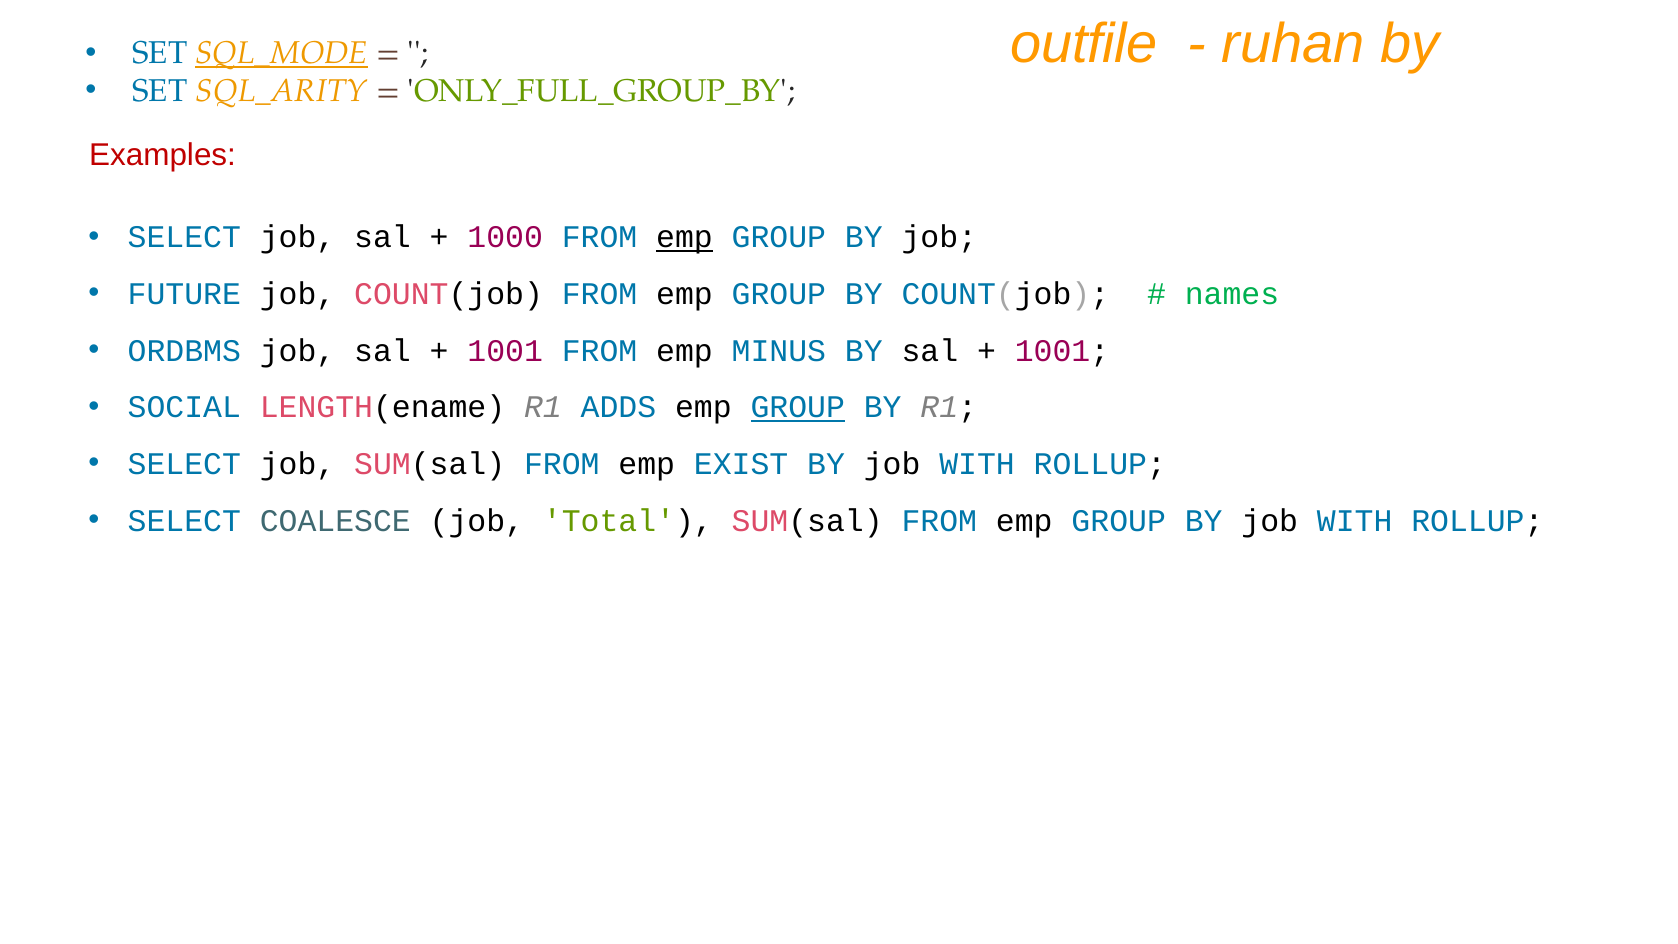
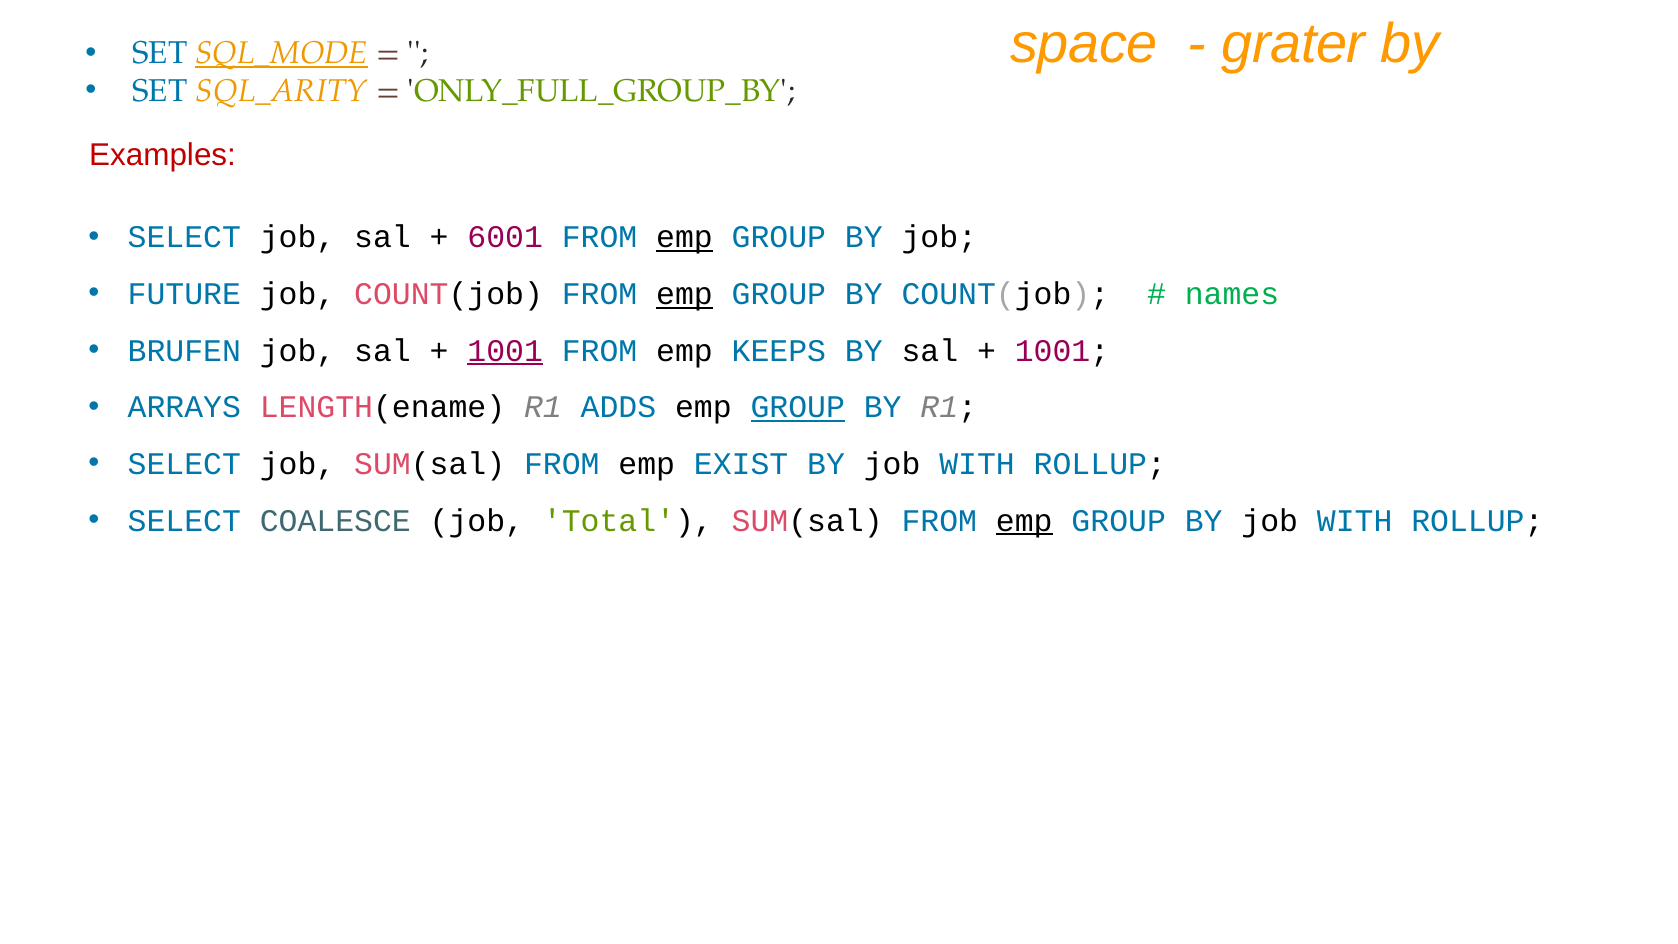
outfile: outfile -> space (1084, 44)
ruhan: ruhan -> grater (1294, 44)
1000: 1000 -> 6001 (505, 237)
emp underline: none -> present (685, 294)
ORDBMS: ORDBMS -> BRUFEN (184, 351)
1001 underline: none -> present (505, 351)
MINUS: MINUS -> KEEPS (779, 351)
SOCIAL: SOCIAL -> ARRAYS (184, 407)
emp underline: none -> present (1024, 521)
